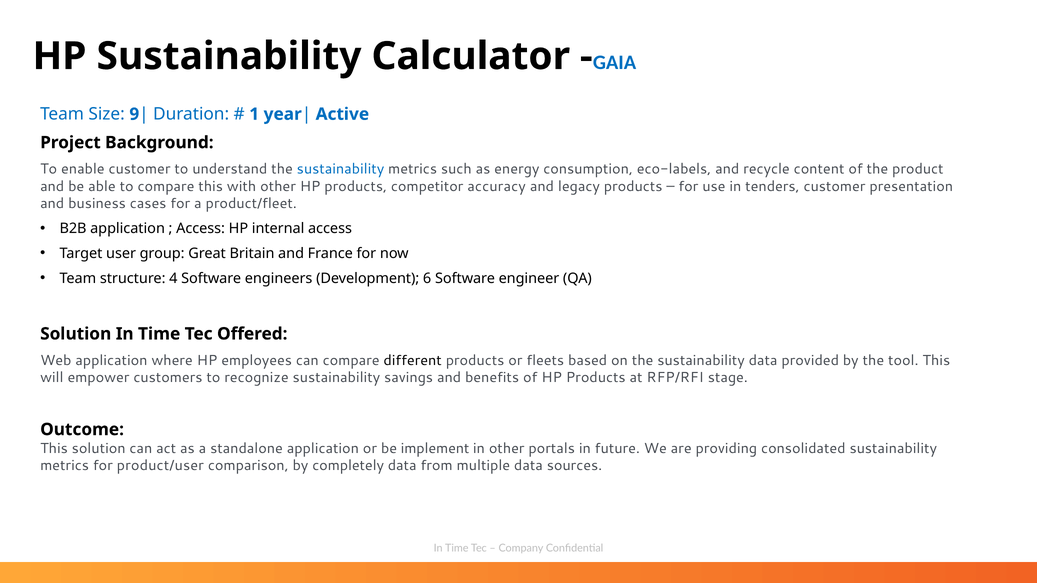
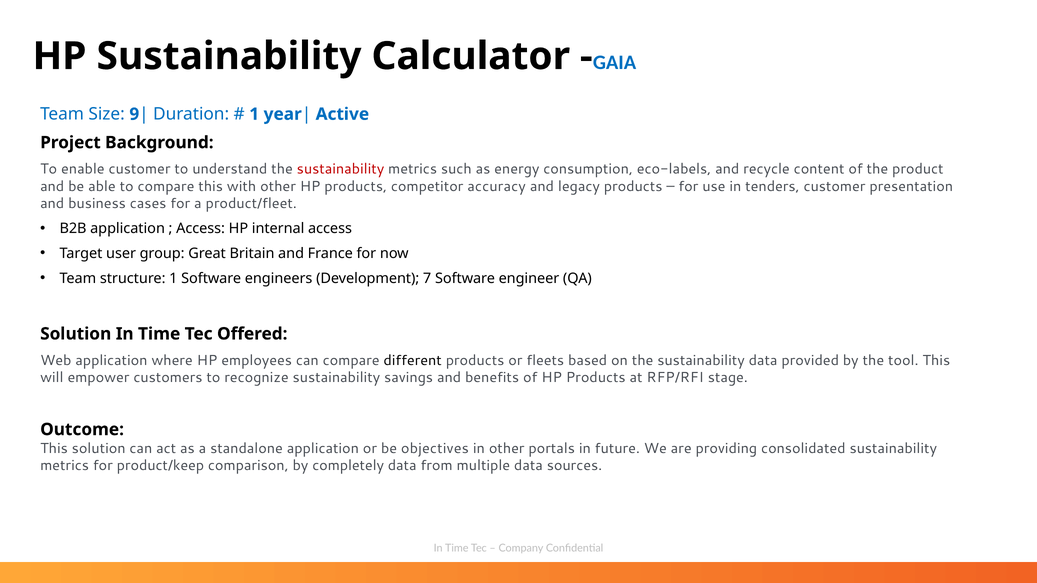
sustainability colour: blue -> red (340, 169)
structure 4: 4 -> 1 (173, 279)
6: 6 -> 7 (427, 279)
implement: implement -> objectives (435, 448)
product/user: product/user -> product/keep (160, 466)
